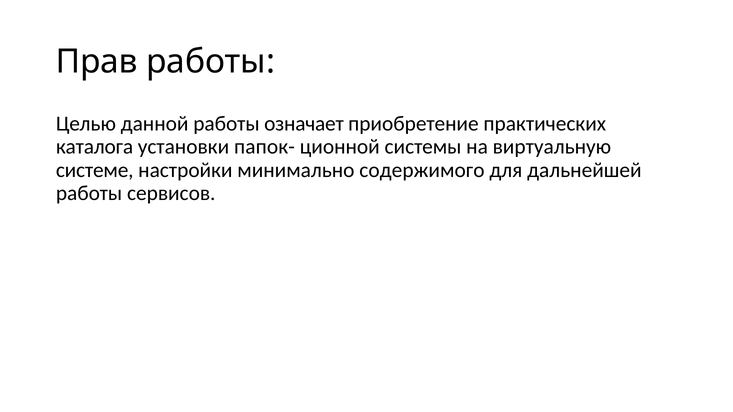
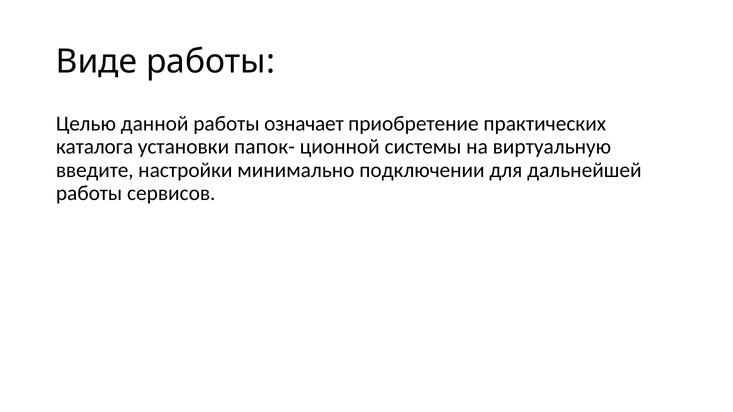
Прав: Прав -> Виде (97, 62)
системе: системе -> введите (95, 170)
содержимого: содержимого -> подключении (422, 170)
